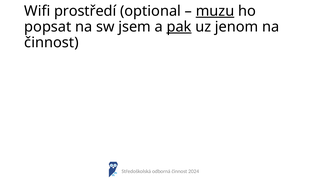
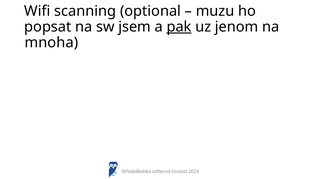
prostředí: prostředí -> scanning (85, 11)
muzu underline: present -> none (215, 11)
činnost: činnost -> mnoha (51, 42)
